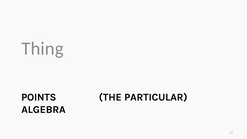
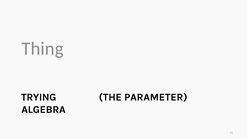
PARTICULAR: PARTICULAR -> PARAMETER (156, 97)
POINTS: POINTS -> TRYING (39, 97)
